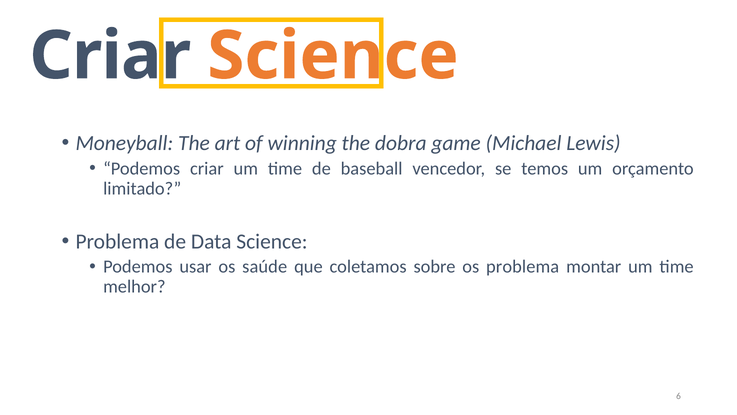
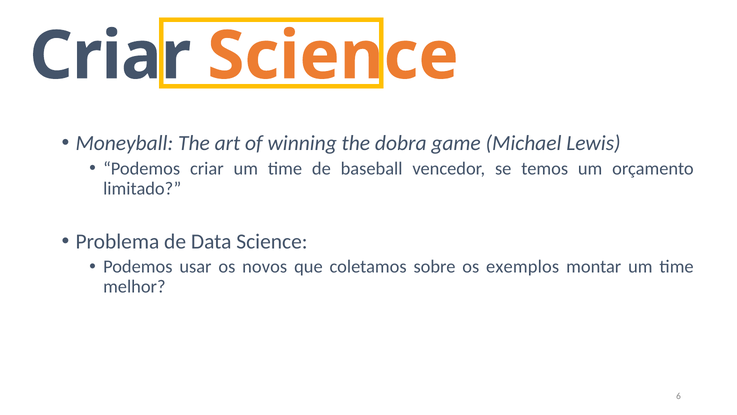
saúde: saúde -> novos (265, 267)
os problema: problema -> exemplos (523, 267)
